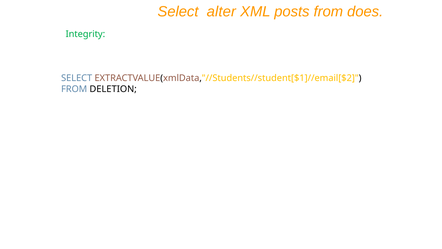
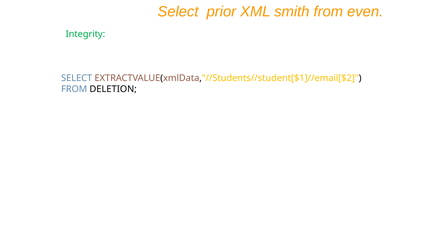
alter: alter -> prior (221, 12)
posts: posts -> smith (292, 12)
does: does -> even (365, 12)
